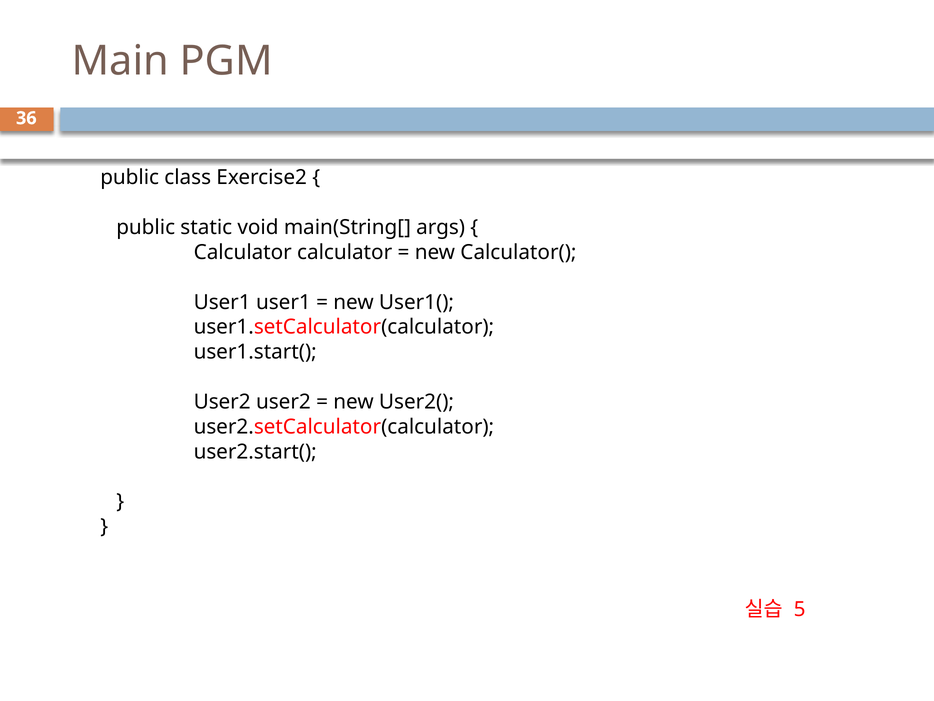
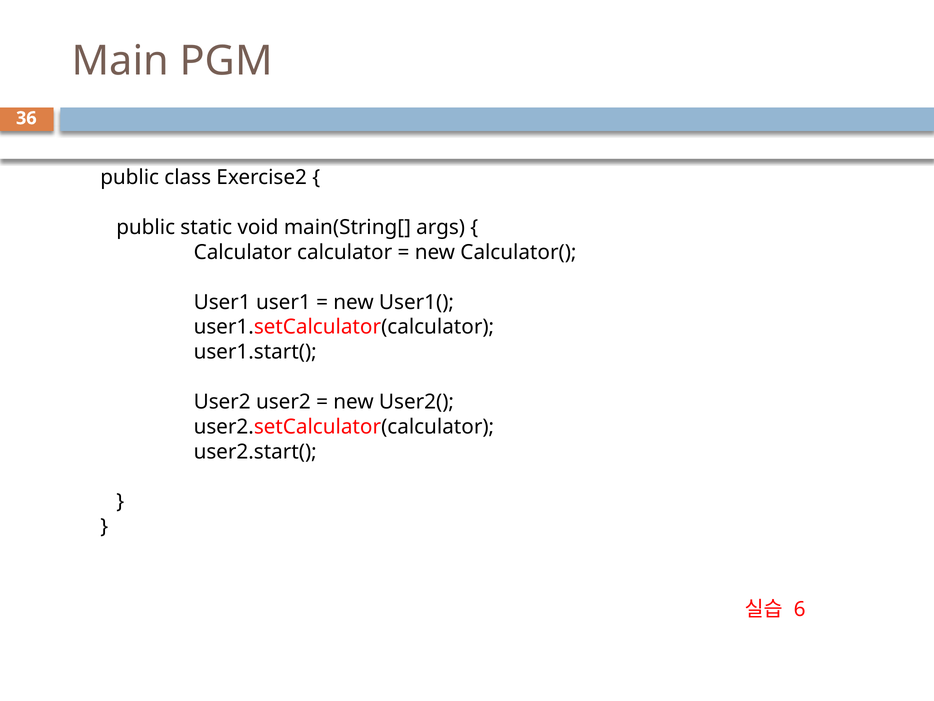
5: 5 -> 6 (800, 609)
